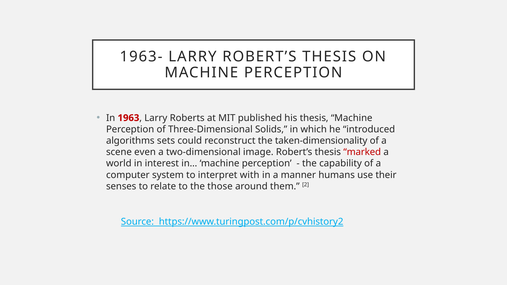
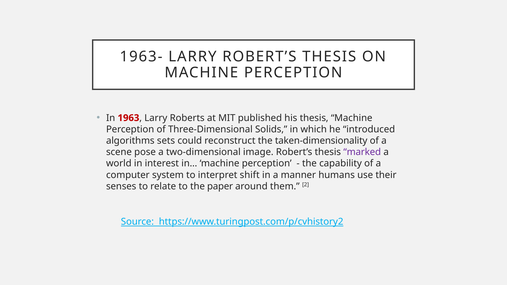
even: even -> pose (145, 152)
marked colour: red -> purple (362, 152)
with: with -> shift (250, 175)
those: those -> paper (220, 186)
